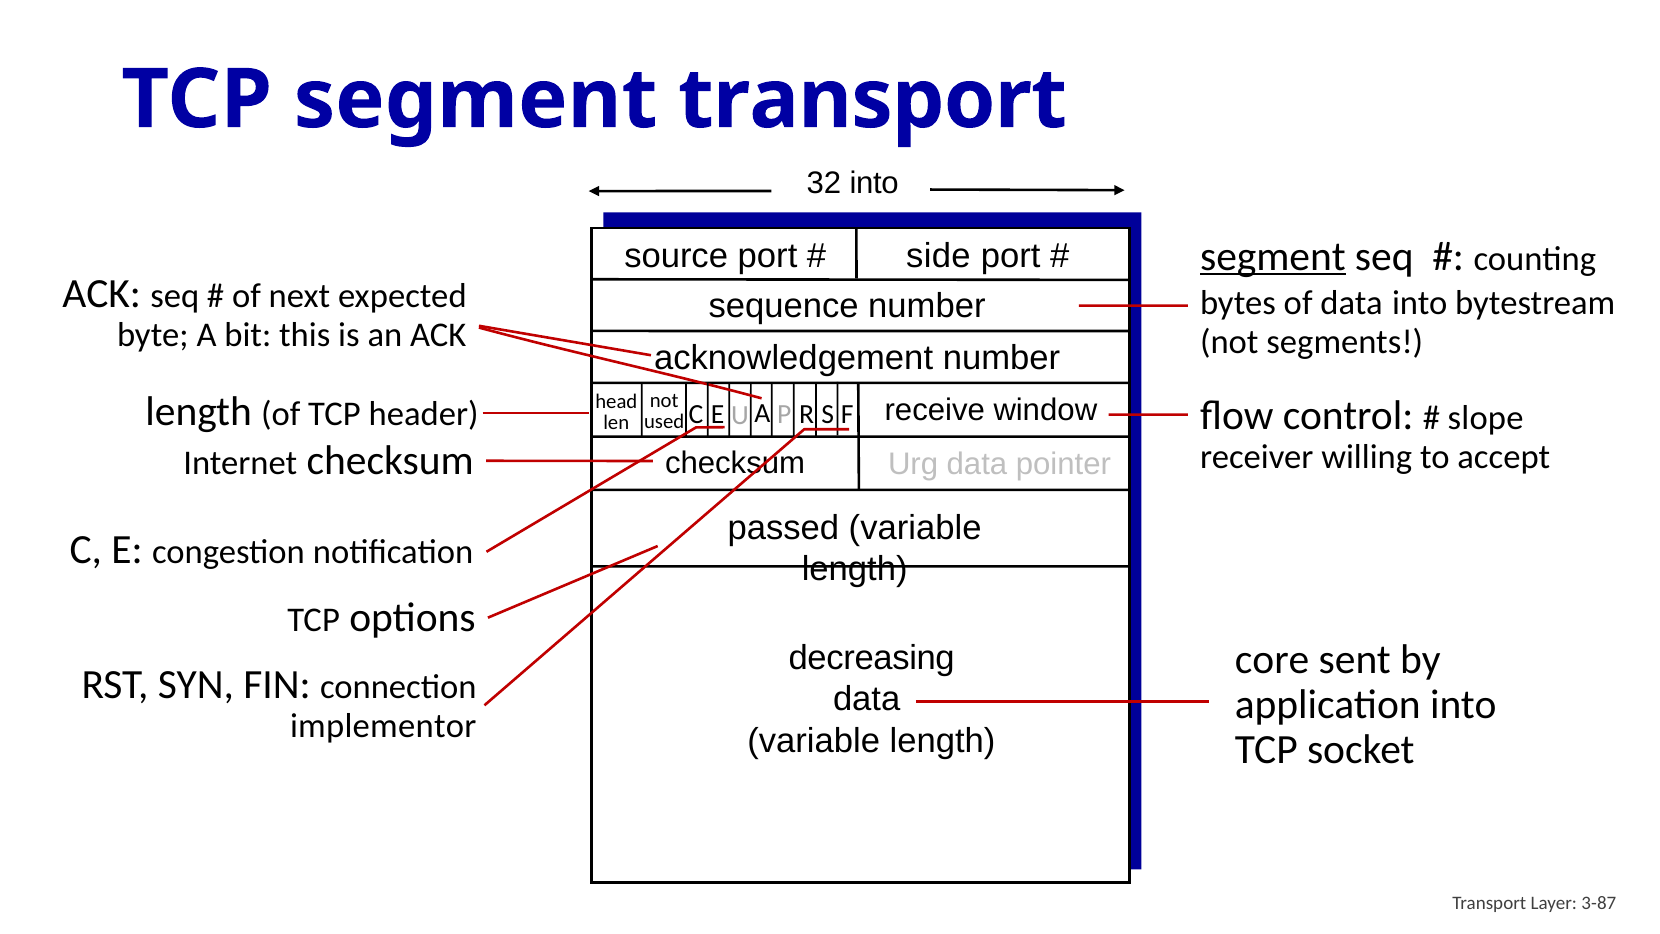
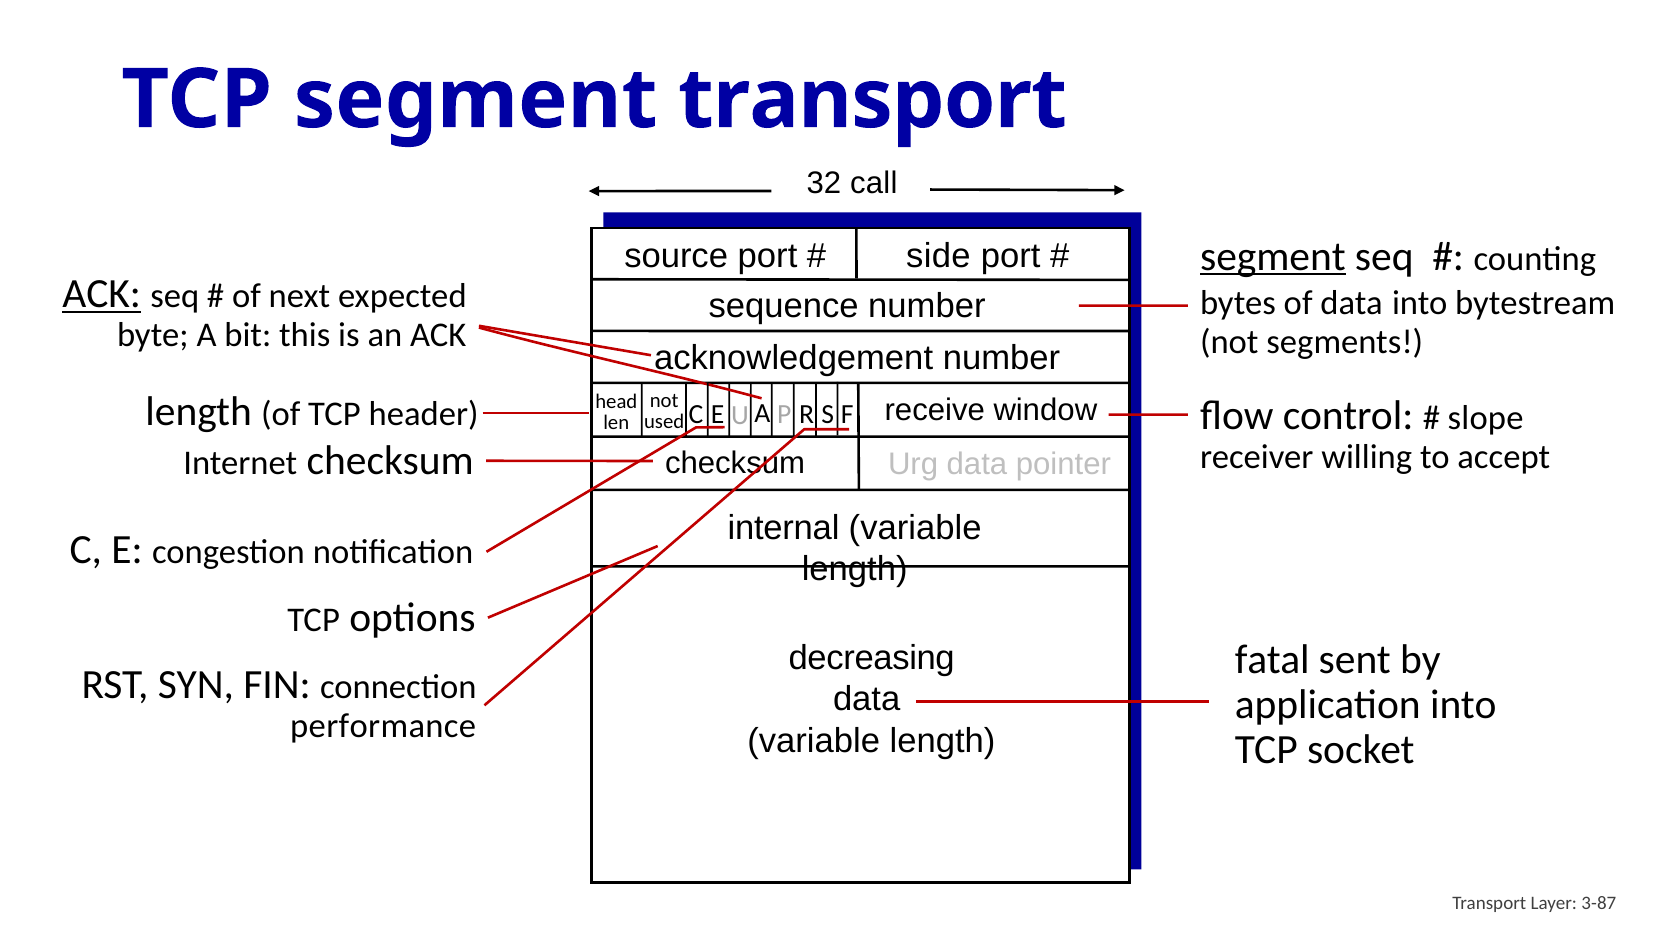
32 into: into -> call (874, 183)
ACK underline: none -> present (102, 294)
passed: passed -> internal (784, 528)
core: core -> fatal (1272, 660)
implementor: implementor -> performance (383, 726)
